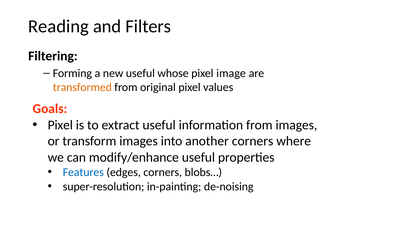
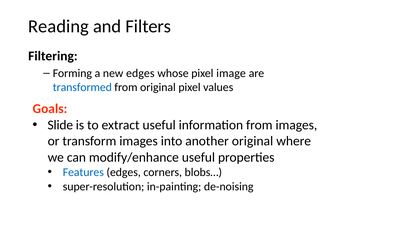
new useful: useful -> edges (140, 73)
transformed colour: orange -> blue (82, 87)
Pixel: Pixel -> Slide (60, 125)
another corners: corners -> original (253, 141)
